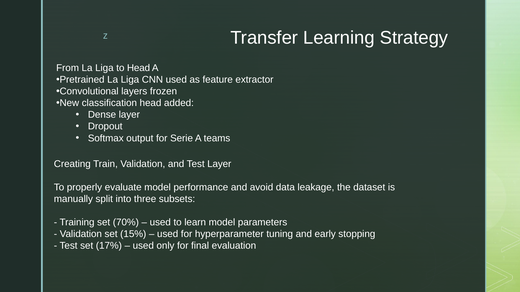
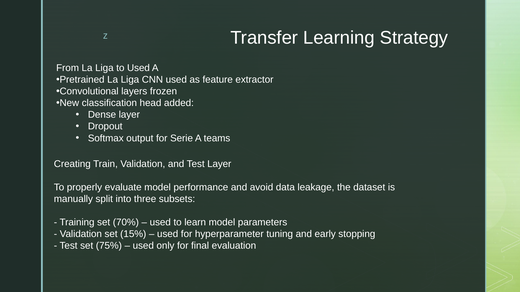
to Head: Head -> Used (138, 68)
17%: 17% -> 75% (109, 246)
